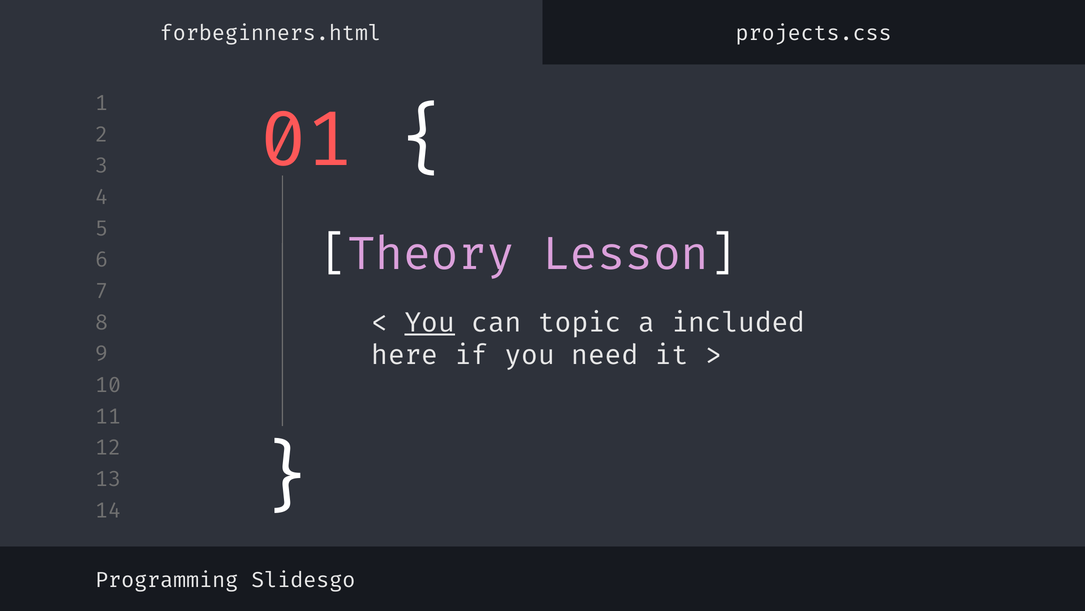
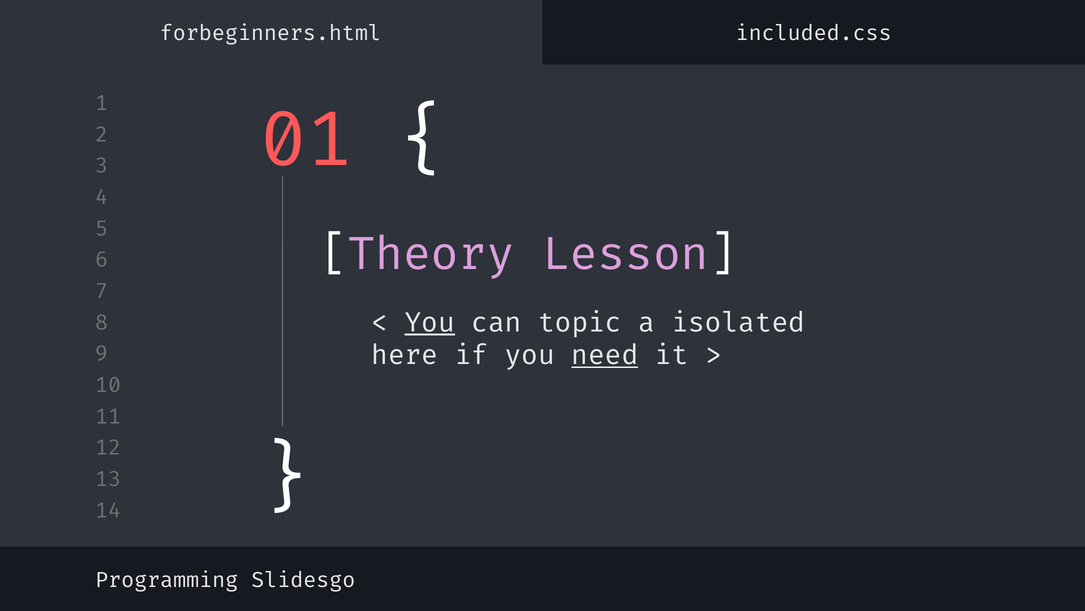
projects.css: projects.css -> included.css (814, 33)
included: included -> isolated (738, 323)
need underline: none -> present (605, 355)
